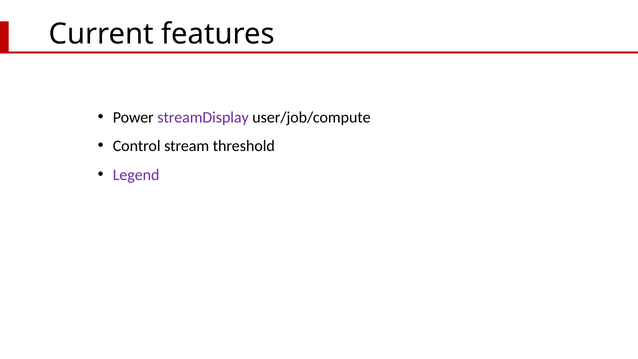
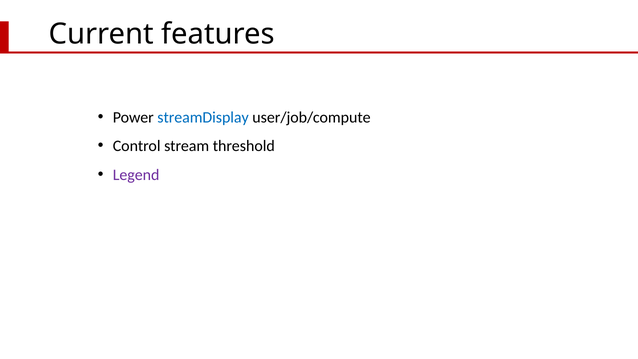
streamDisplay colour: purple -> blue (203, 117)
